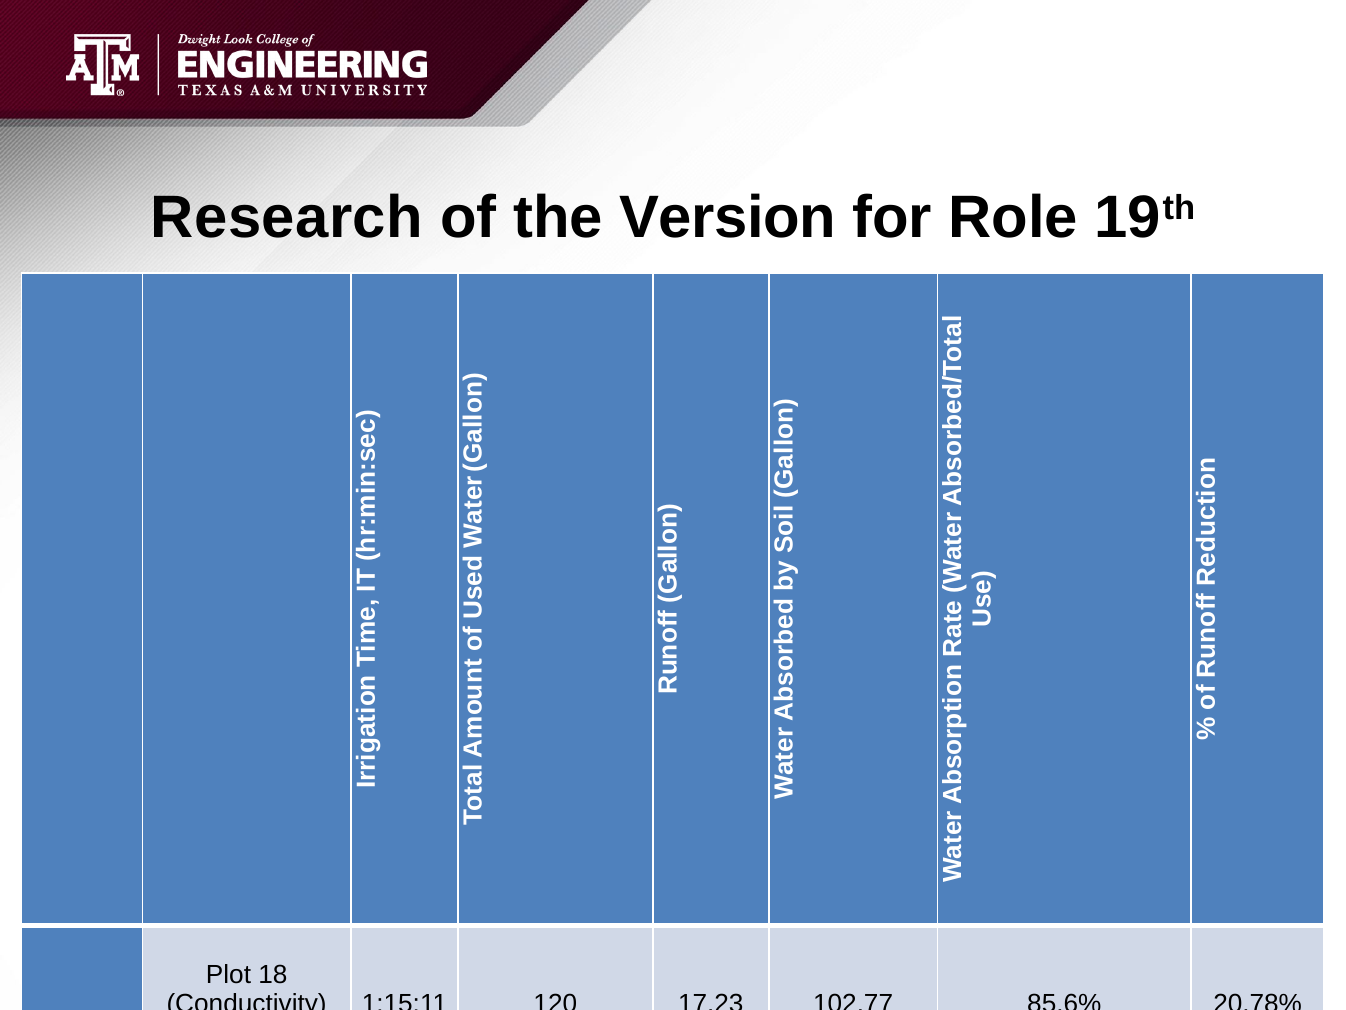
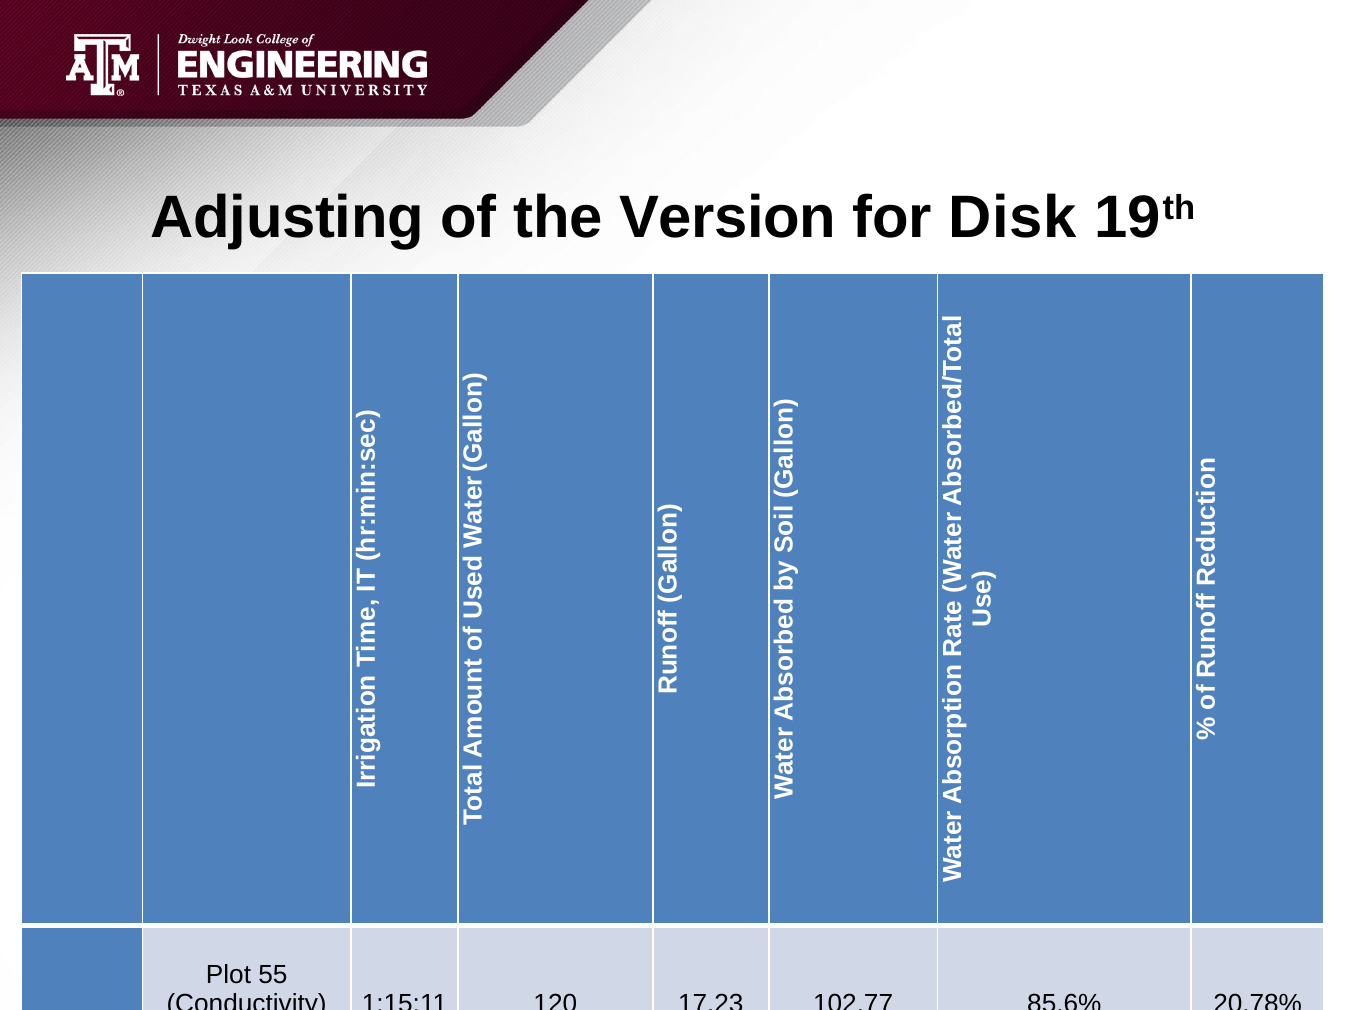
Research: Research -> Adjusting (287, 218)
Role: Role -> Disk (1013, 218)
18: 18 -> 55 (273, 974)
